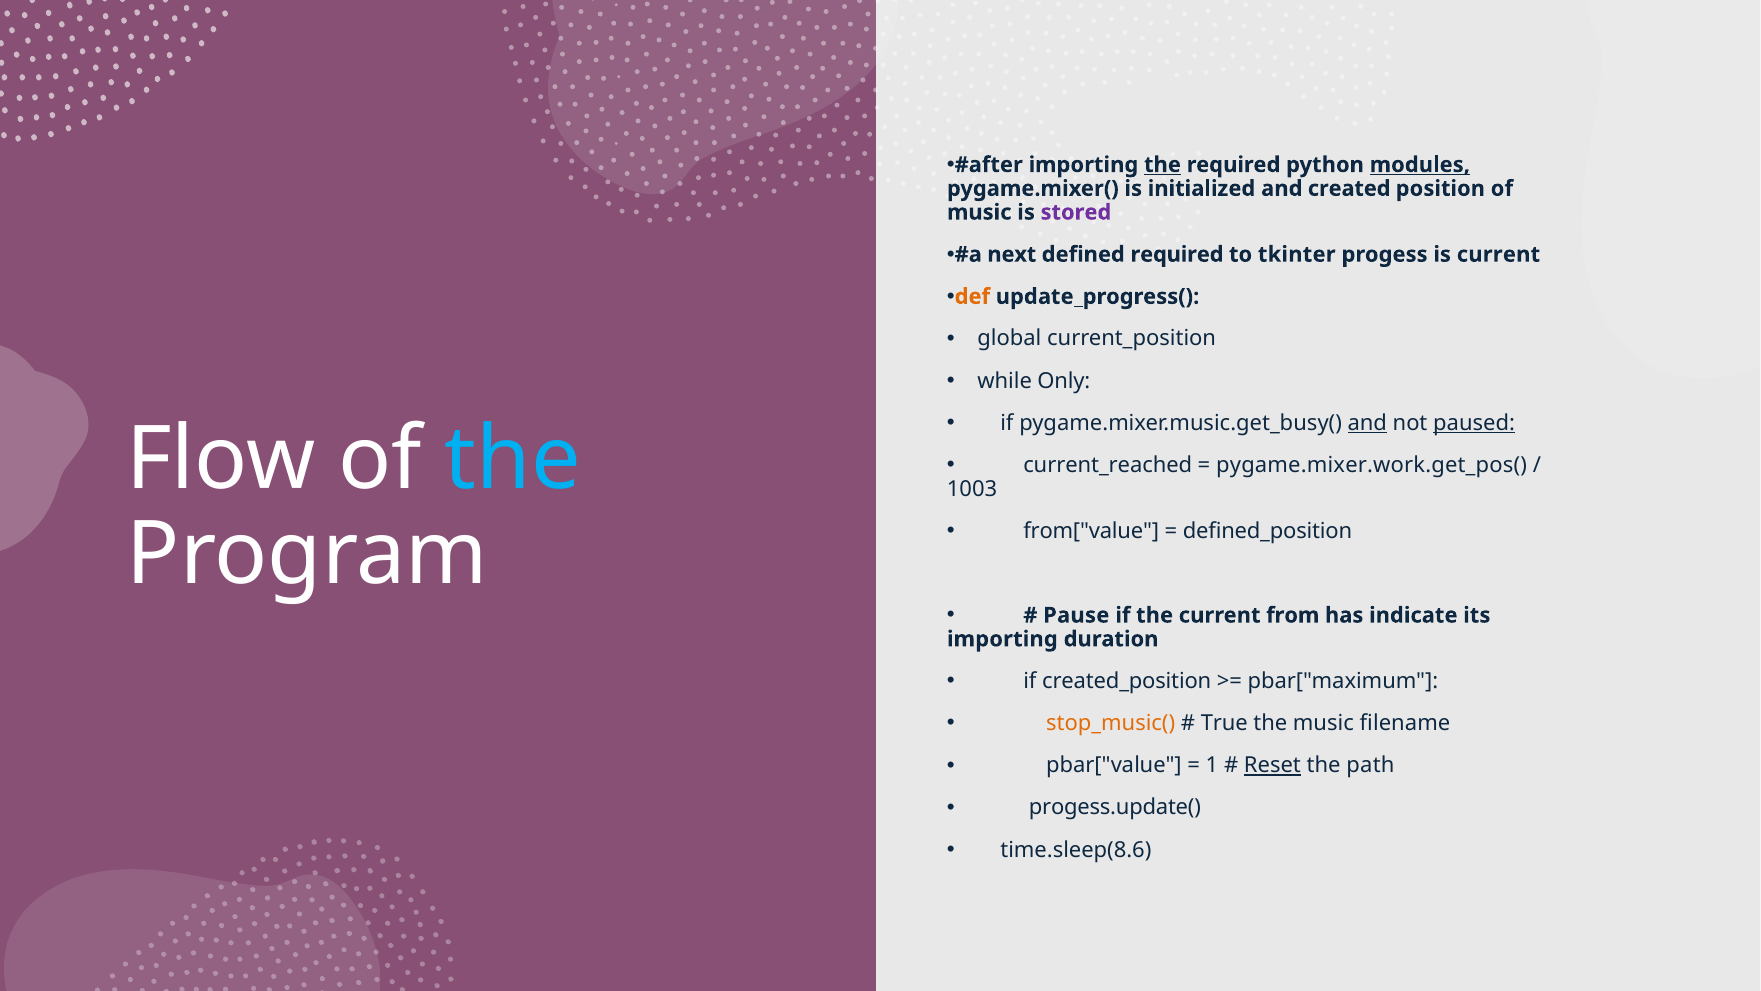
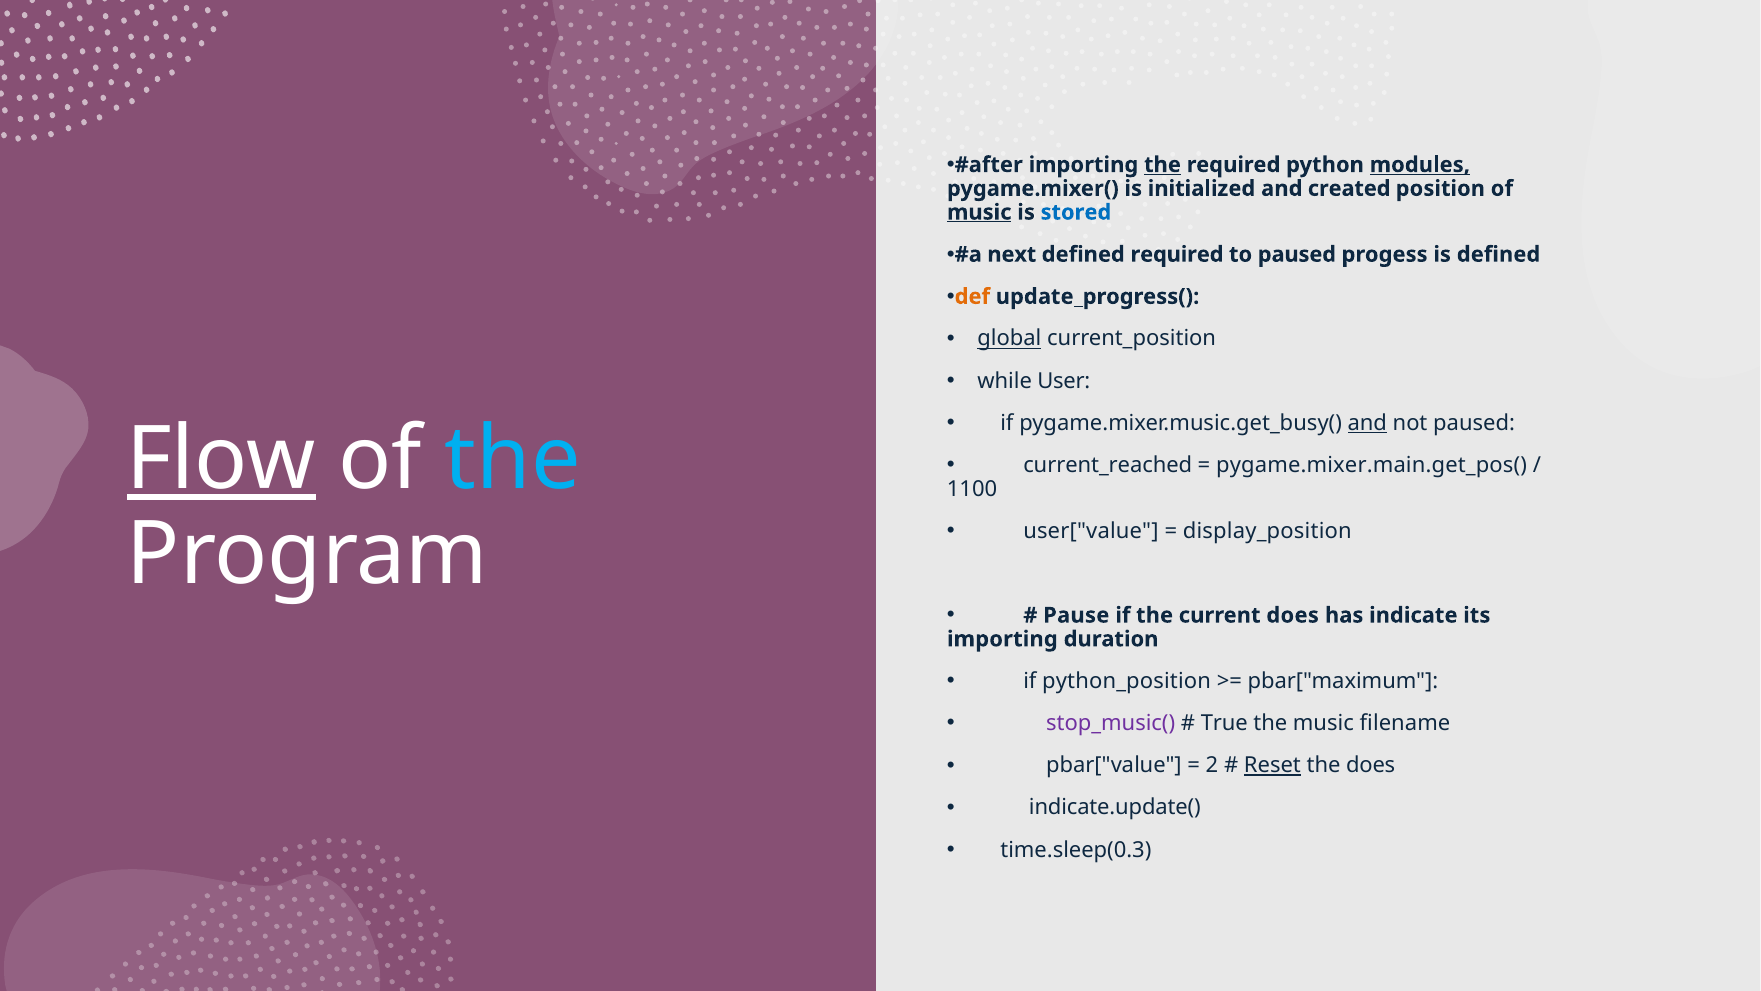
music underline: none -> present (979, 212)
stored colour: purple -> blue (1076, 212)
to tkinter: tkinter -> paused (1297, 254)
is current: current -> defined (1499, 254)
global underline: none -> present (1009, 339)
Only: Only -> User (1064, 381)
paused underline: present -> none (1474, 423)
Flow underline: none -> present (221, 459)
pygame.mixer.work.get_pos(: pygame.mixer.work.get_pos( -> pygame.mixer.main.get_pos( (1372, 465)
1003: 1003 -> 1100 (972, 489)
from["value: from["value -> user["value (1091, 531)
defined_position: defined_position -> display_position (1267, 531)
current from: from -> does (1293, 615)
created_position: created_position -> python_position (1127, 681)
stop_music( colour: orange -> purple (1111, 723)
1: 1 -> 2 (1212, 765)
the path: path -> does (1371, 765)
progess.update(: progess.update( -> indicate.update( (1115, 807)
time.sleep(8.6: time.sleep(8.6 -> time.sleep(0.3 (1076, 849)
